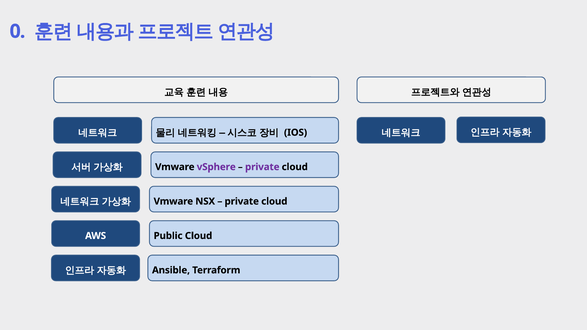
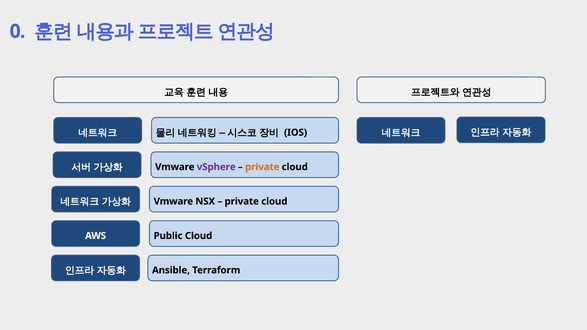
private colour: purple -> orange (262, 167)
